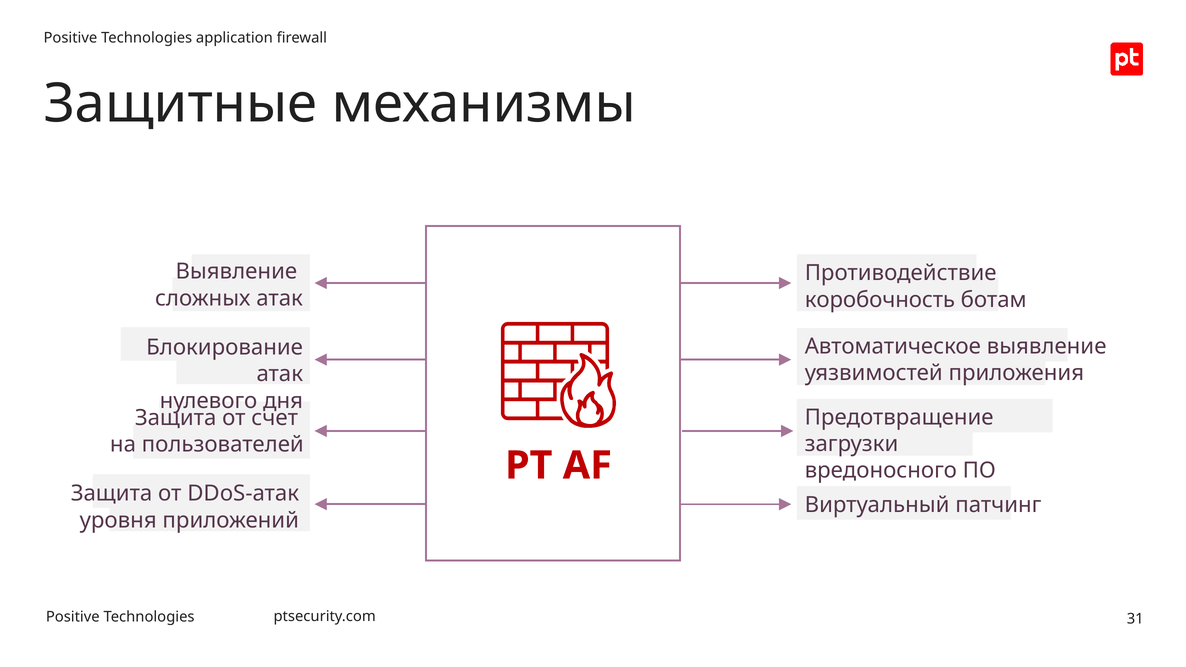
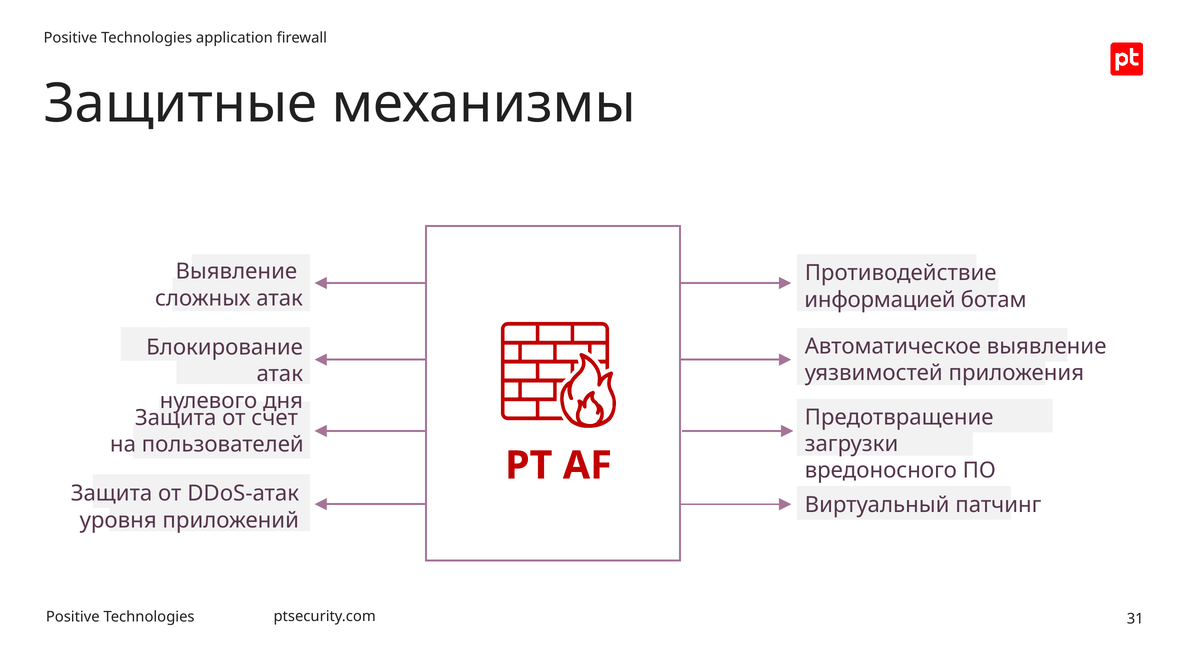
коробочность: коробочность -> информацией (880, 300)
